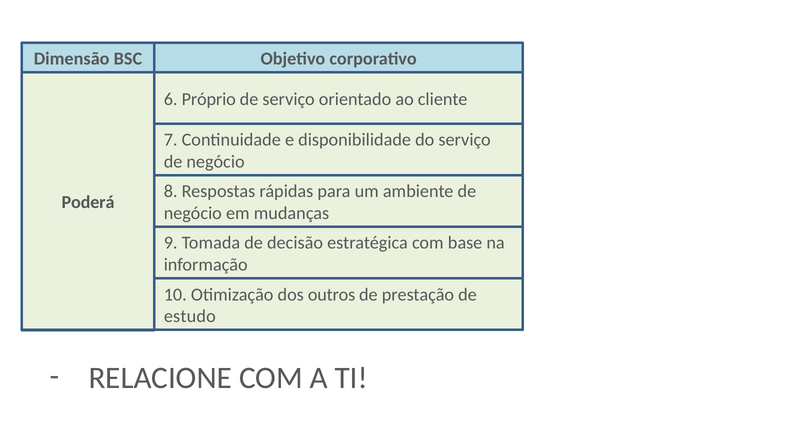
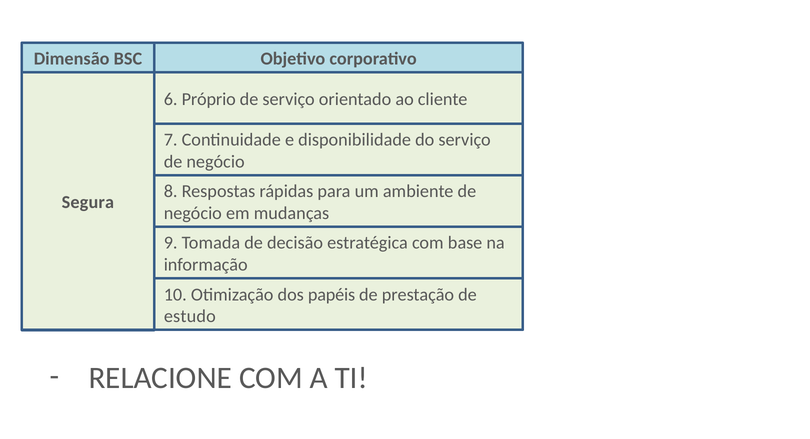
Poderá: Poderá -> Segura (88, 202)
outros: outros -> papéis (332, 295)
